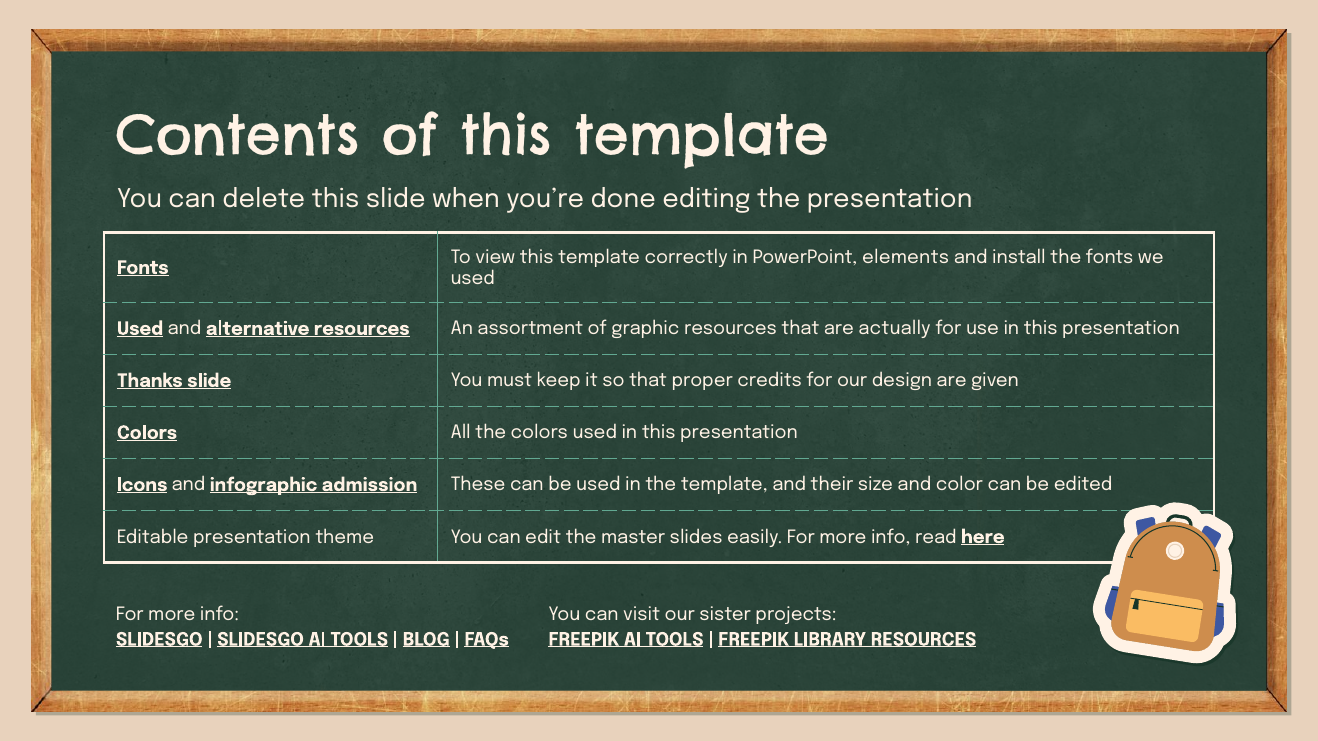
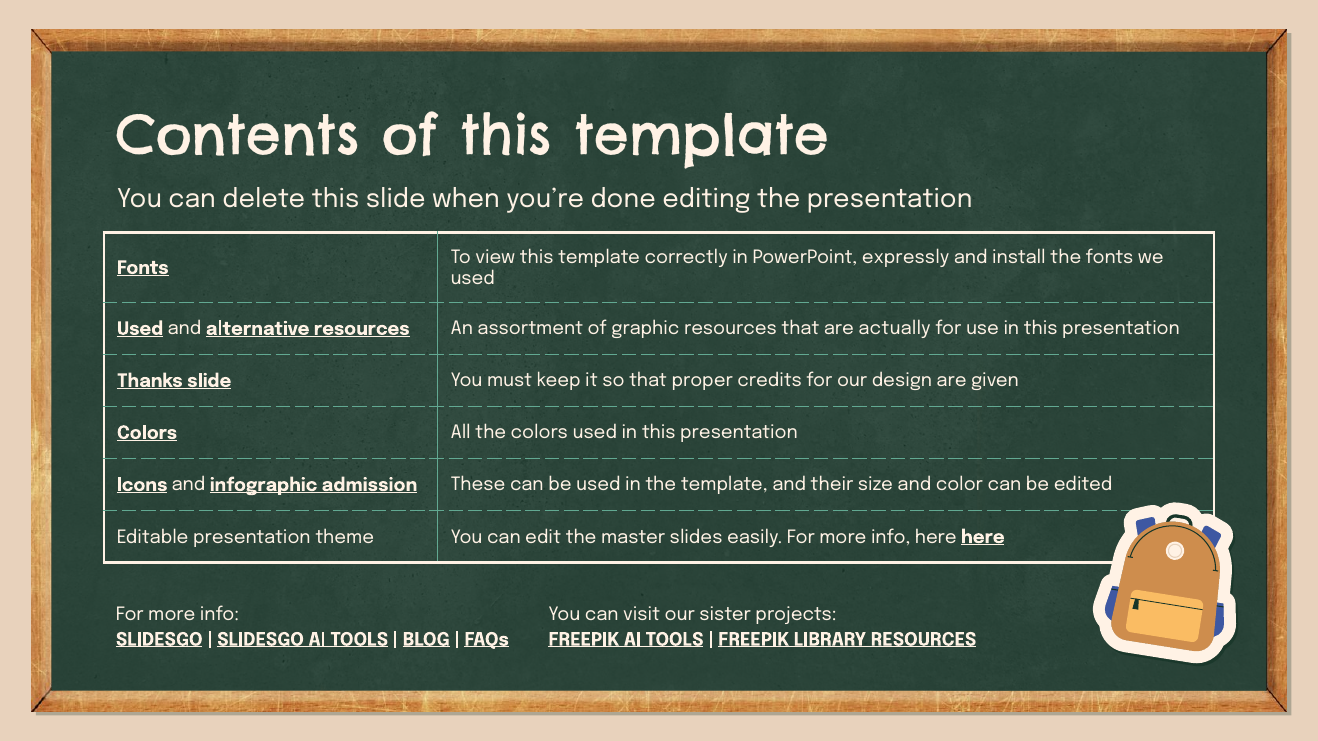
elements: elements -> expressly (906, 257)
info read: read -> here (936, 537)
